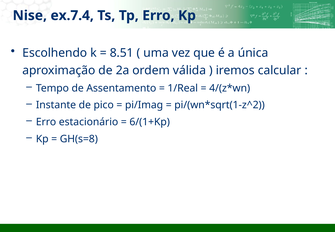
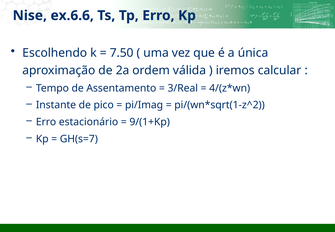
ex.7.4: ex.7.4 -> ex.6.6 (72, 16)
8.51: 8.51 -> 7.50 (122, 53)
1/Real: 1/Real -> 3/Real (183, 88)
6/(1+Kp: 6/(1+Kp -> 9/(1+Kp (150, 122)
GH(s=8: GH(s=8 -> GH(s=7 (79, 139)
